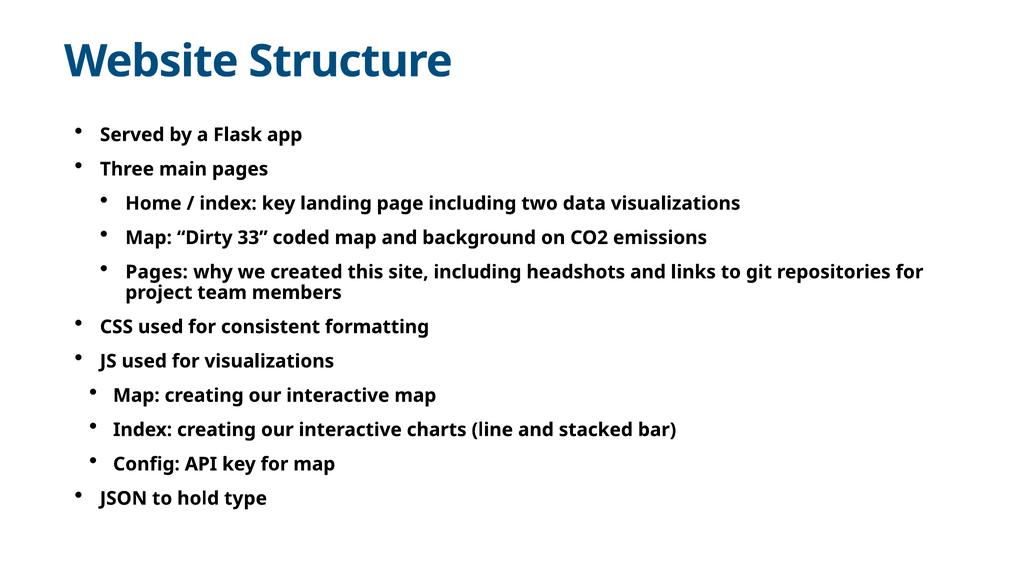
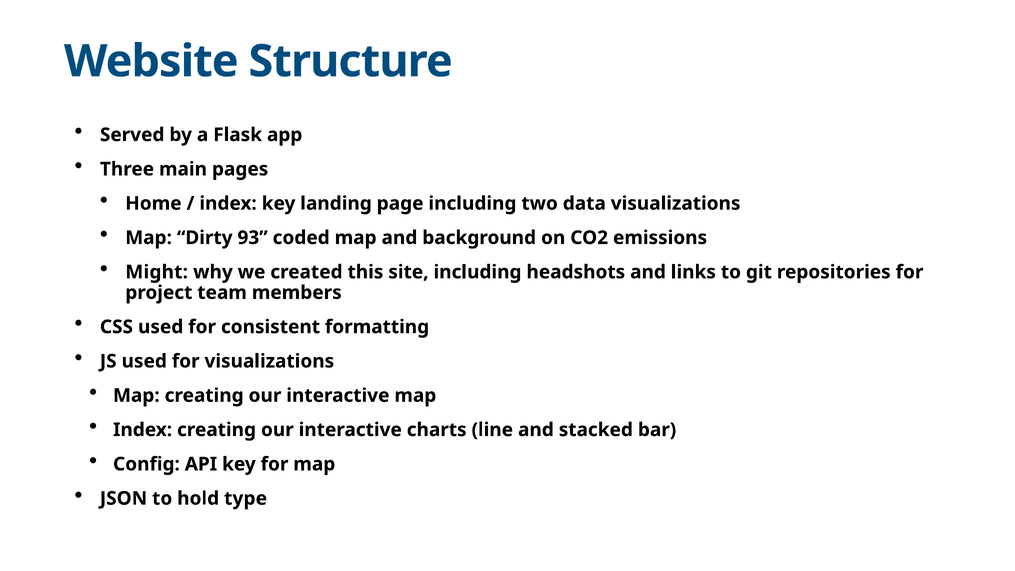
33: 33 -> 93 (253, 238)
Pages: Pages -> Might (157, 272)
